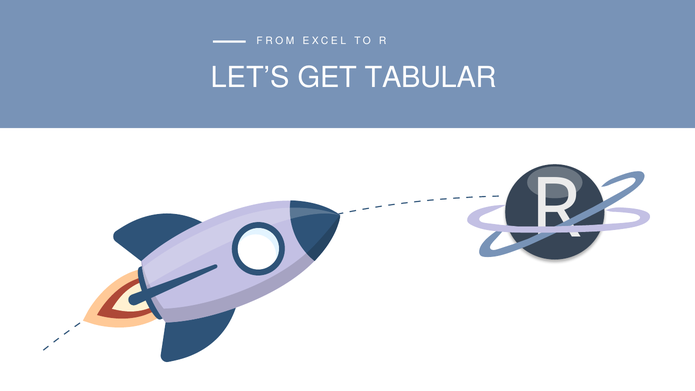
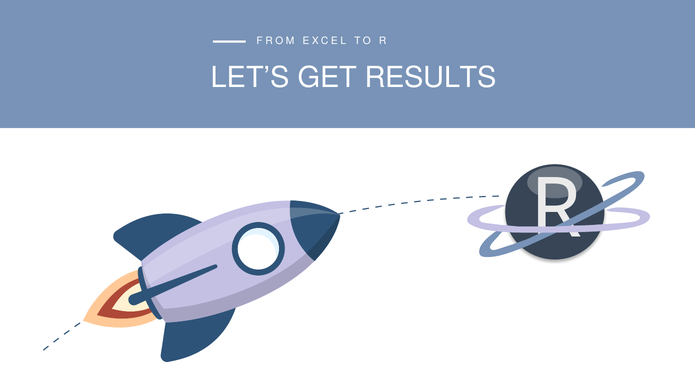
TABULAR: TABULAR -> RESULTS (431, 78)
